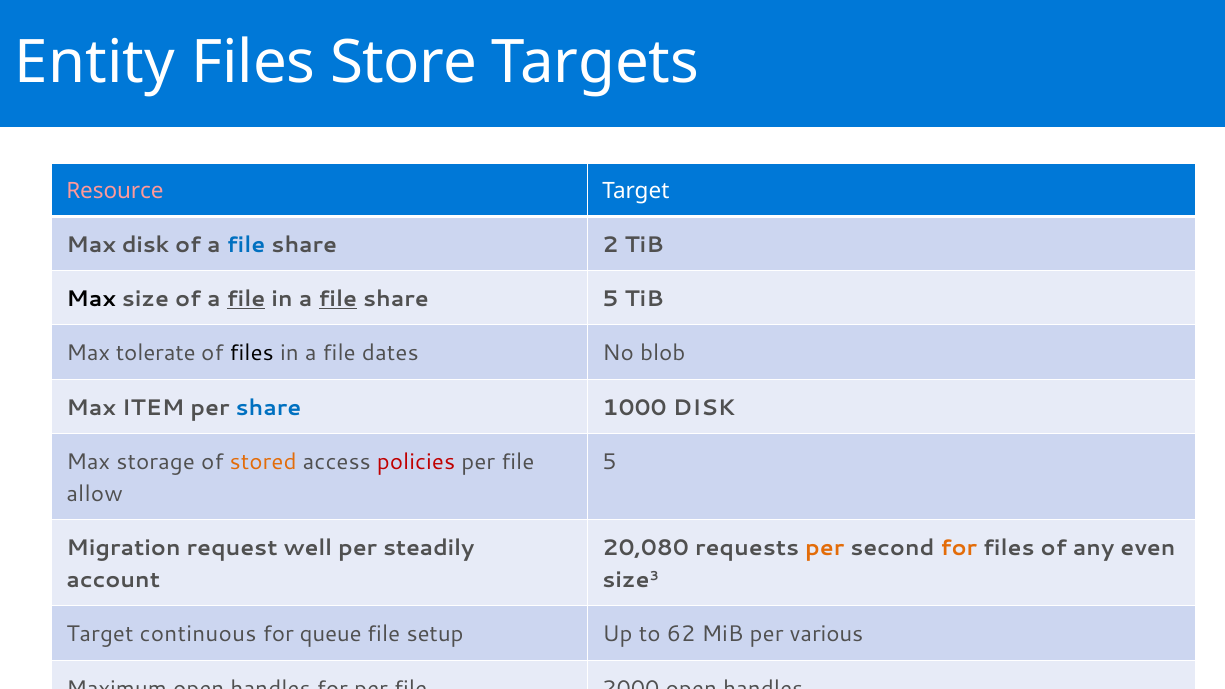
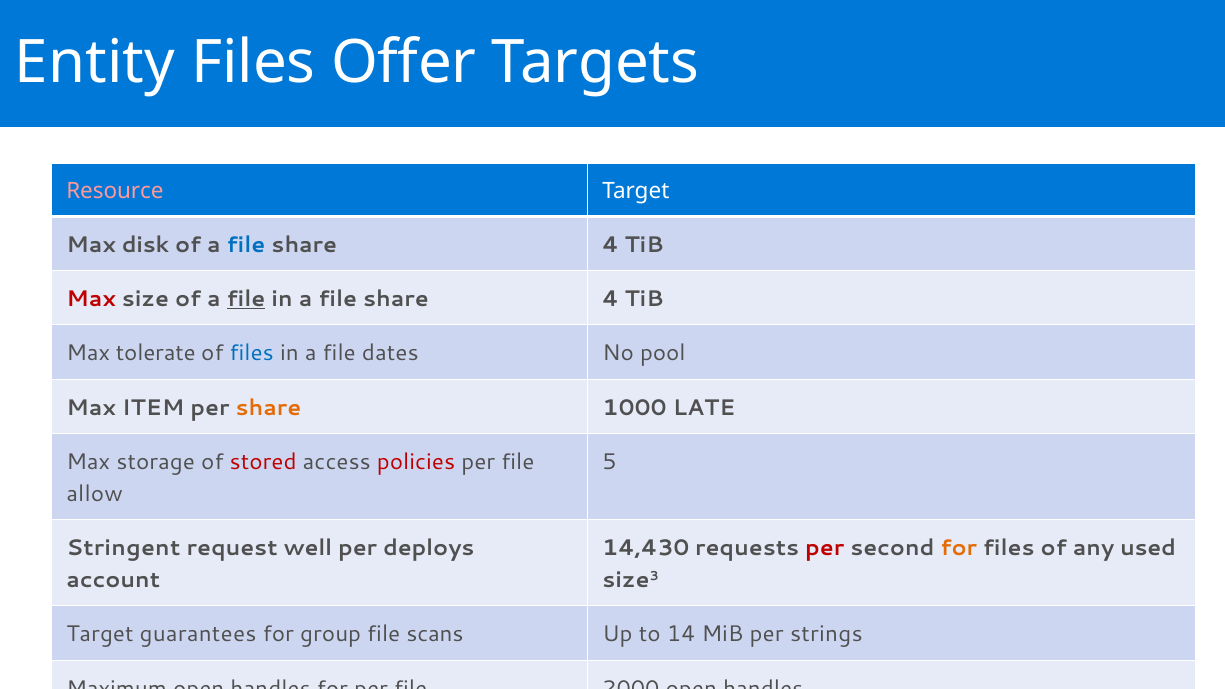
Store: Store -> Offer (404, 63)
2: 2 -> 4 (611, 245)
Max colour: black -> red (91, 299)
file underline: present -> none (338, 299)
5: 5 -> 4 (611, 299)
files colour: black -> blue (252, 353)
blob: blob -> pool (663, 353)
share colour: blue -> orange (268, 408)
1000 DISK: DISK -> LATE (704, 408)
stored colour: orange -> red (263, 462)
Migration: Migration -> Stringent (123, 548)
steadily: steadily -> deploys (429, 548)
20,080: 20,080 -> 14,430 (646, 548)
per colour: orange -> red (825, 548)
even: even -> used (1148, 548)
continuous: continuous -> guarantees (198, 634)
queue: queue -> group (331, 634)
setup: setup -> scans (435, 634)
62: 62 -> 14 (681, 634)
various: various -> strings (826, 634)
